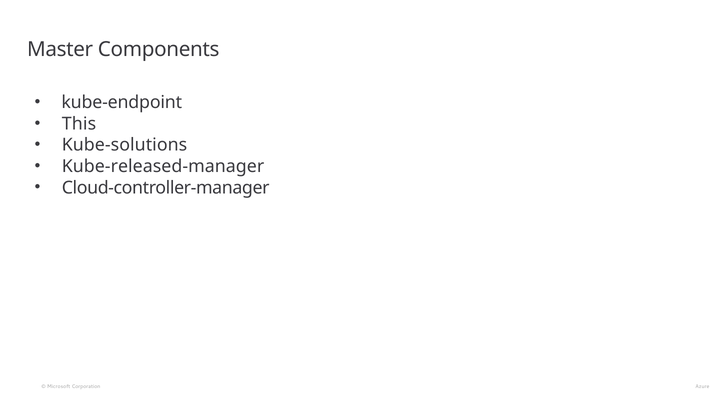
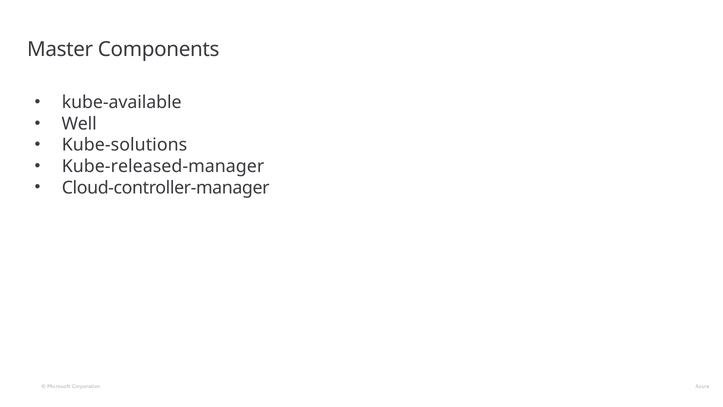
kube-endpoint: kube-endpoint -> kube-available (122, 102)
This: This -> Well (79, 124)
